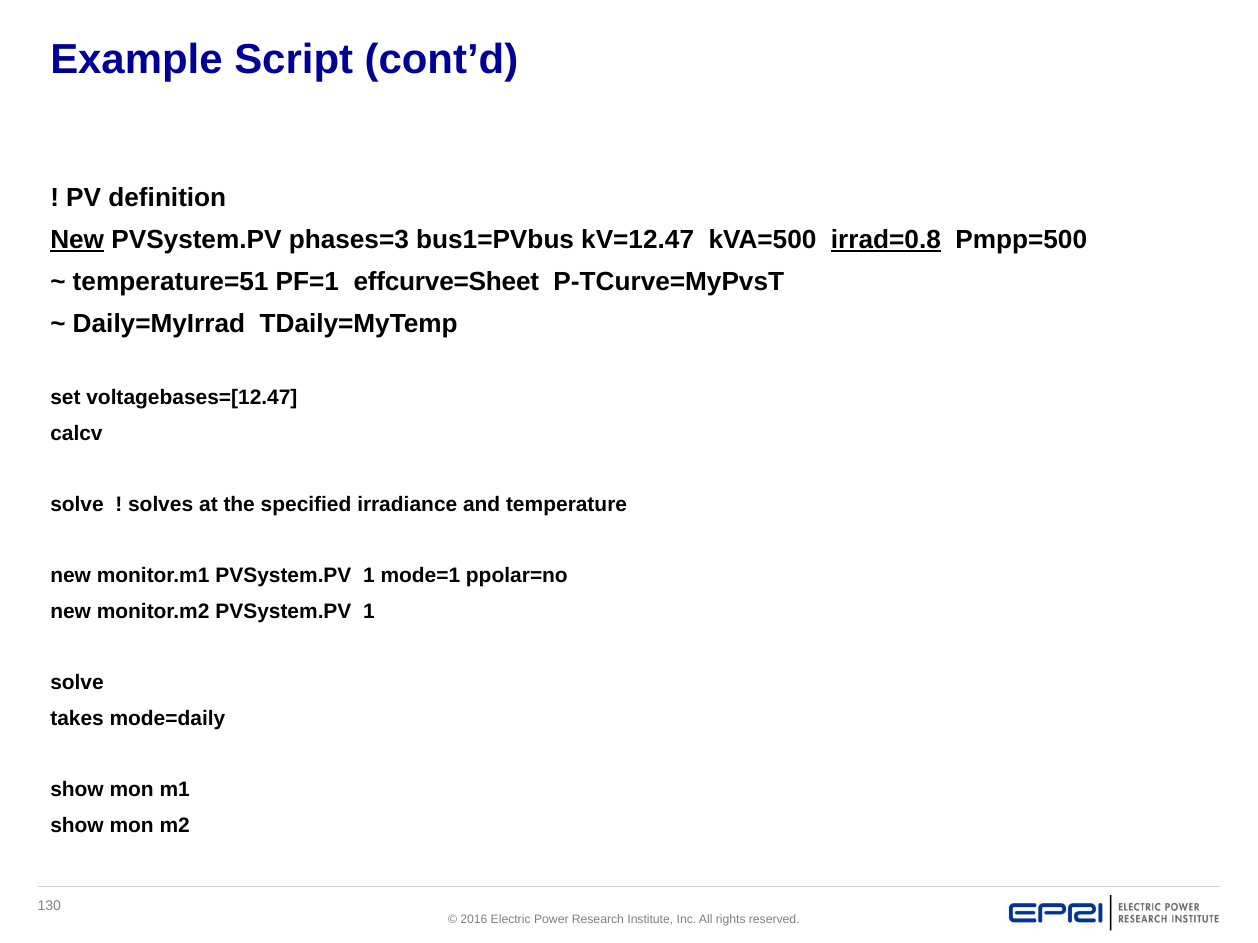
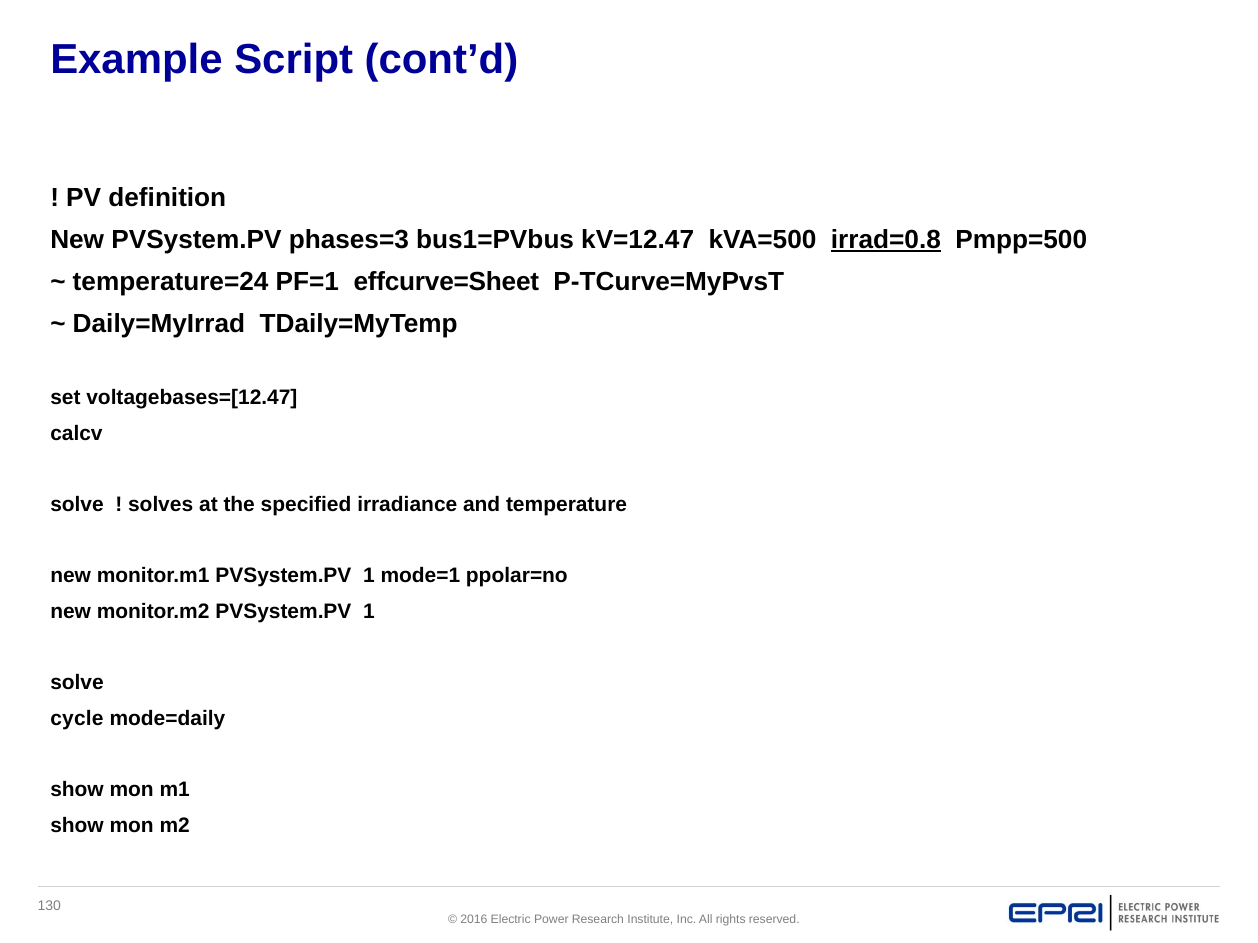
New underline: present -> none (77, 240)
temperature=51: temperature=51 -> temperature=24 (171, 282)
takes: takes -> cycle (77, 719)
